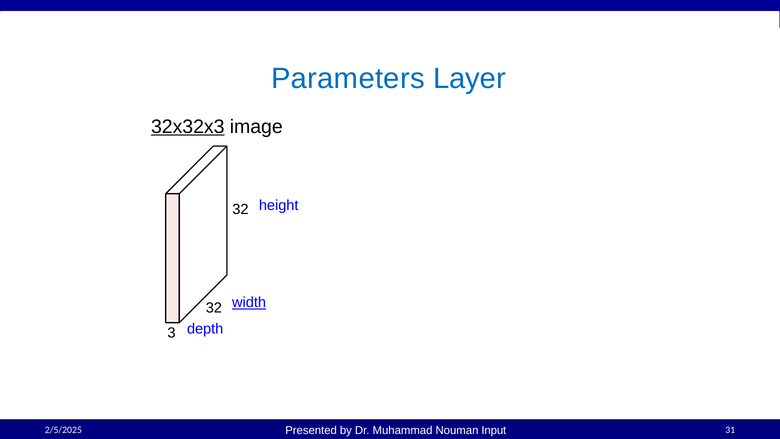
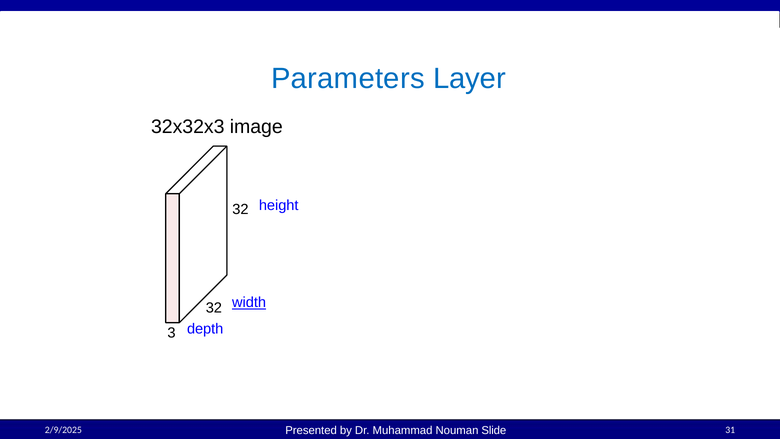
32x32x3 underline: present -> none (188, 127)
Input: Input -> Slide (494, 430)
2/5/2025: 2/5/2025 -> 2/9/2025 (63, 430)
